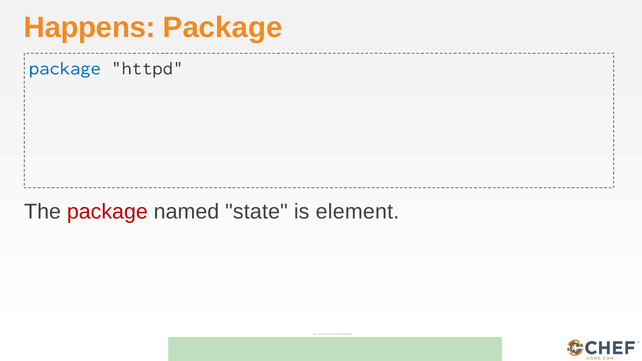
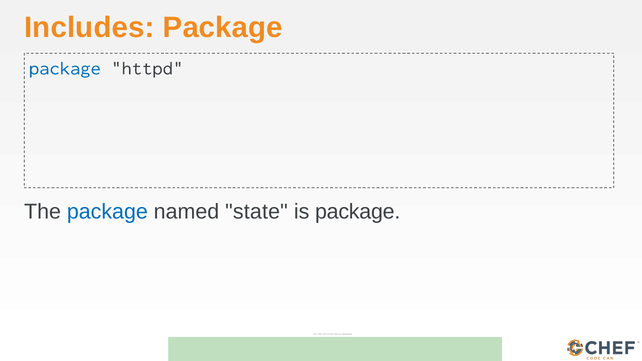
Happens: Happens -> Includes (89, 28)
package colour: red -> blue (107, 212)
is element: element -> package (358, 212)
